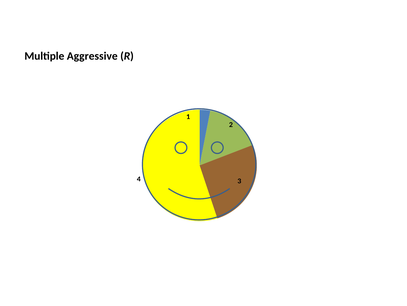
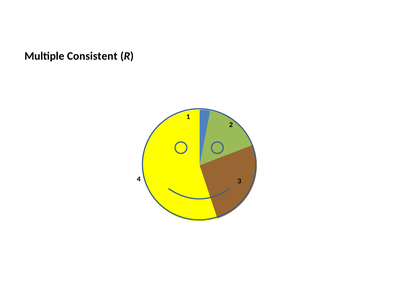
Aggressive: Aggressive -> Consistent (92, 56)
